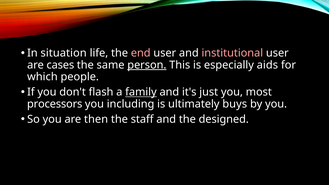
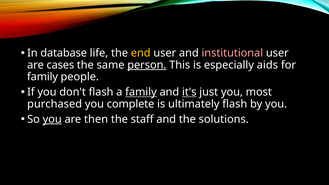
situation: situation -> database (64, 53)
end colour: pink -> yellow (141, 53)
which: which -> family (42, 77)
it's underline: none -> present (189, 92)
processors: processors -> purchased (55, 104)
including: including -> complete (131, 104)
ultimately buys: buys -> flash (235, 104)
you underline: none -> present (52, 119)
designed: designed -> solutions (224, 119)
